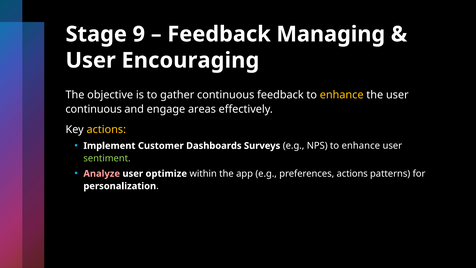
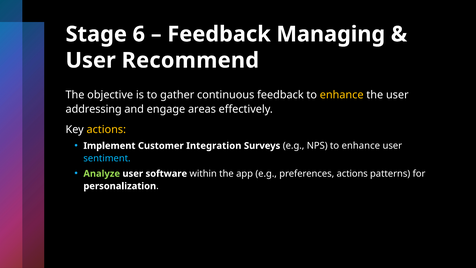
9: 9 -> 6 (139, 34)
Encouraging: Encouraging -> Recommend (190, 60)
continuous: continuous -> addressing (94, 109)
Dashboards: Dashboards -> Integration (214, 146)
sentiment colour: light green -> light blue (107, 158)
Analyze colour: pink -> light green (102, 173)
optimize: optimize -> software (166, 173)
